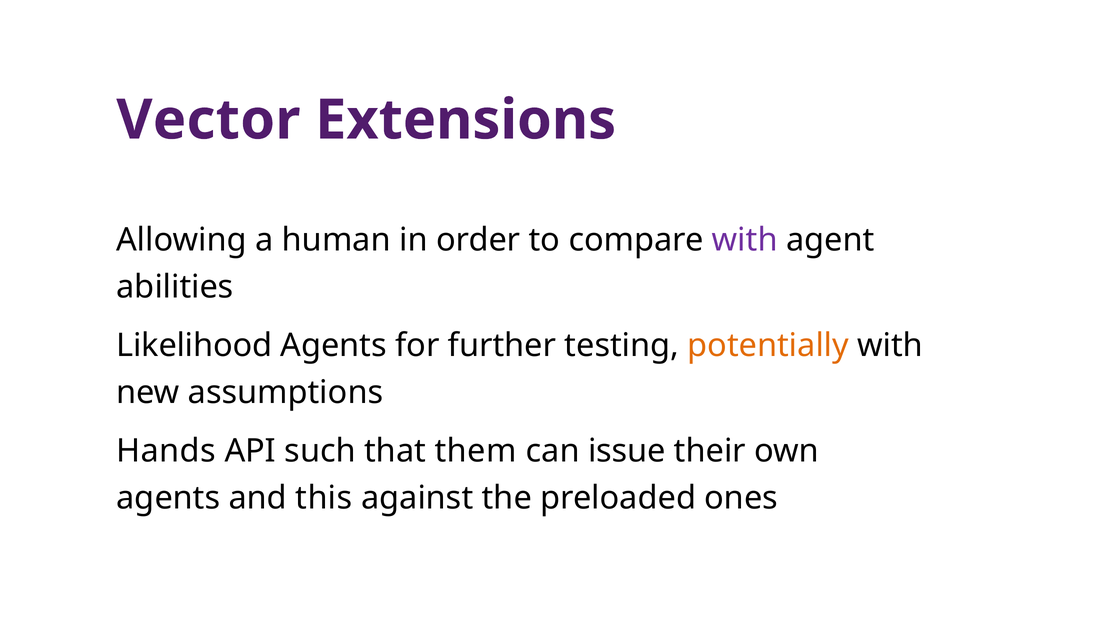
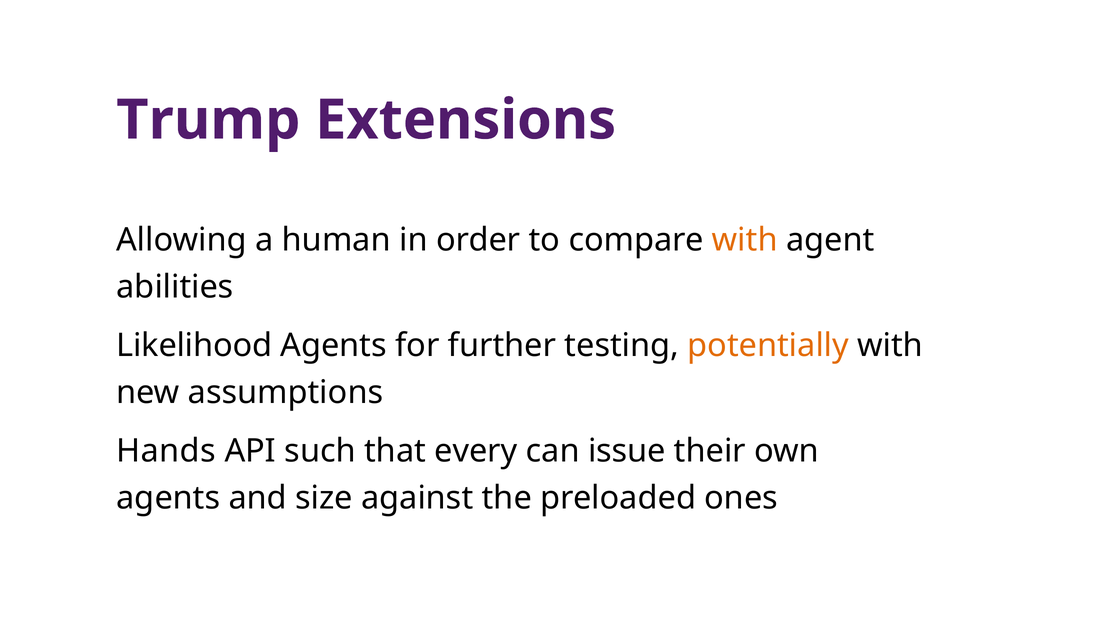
Vector: Vector -> Trump (208, 120)
with colour: purple -> orange (745, 240)
them: them -> every (476, 451)
this: this -> size (324, 498)
